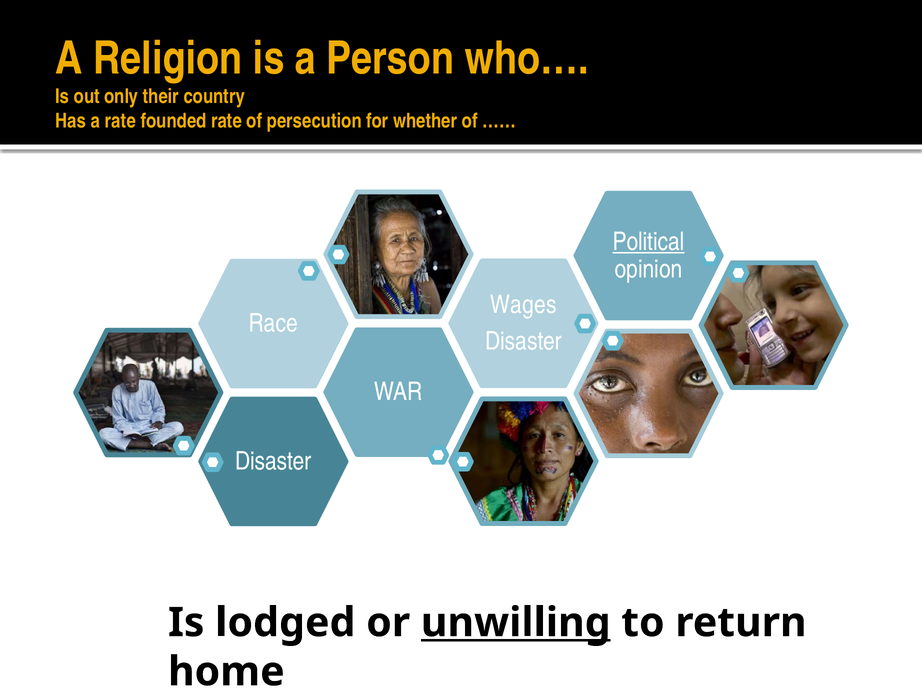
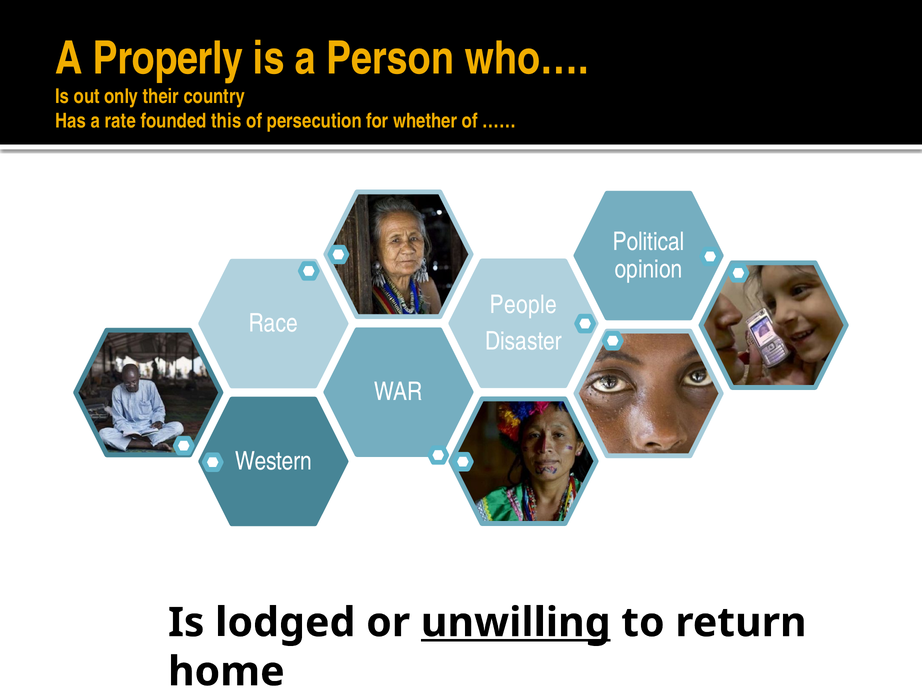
Religion: Religion -> Properly (168, 58)
founded rate: rate -> this (226, 121)
Political underline: present -> none (649, 242)
Wages: Wages -> People (523, 305)
Disaster: Disaster -> Western (273, 462)
